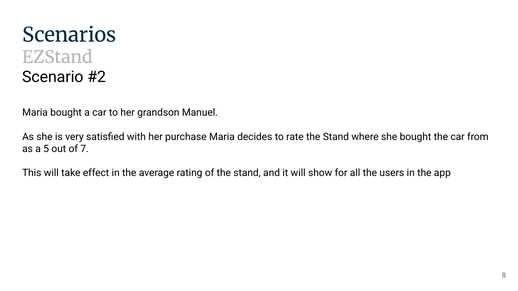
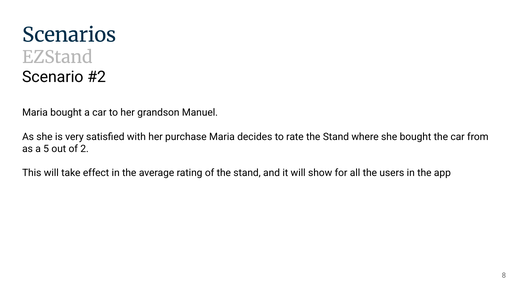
7: 7 -> 2 (85, 149)
